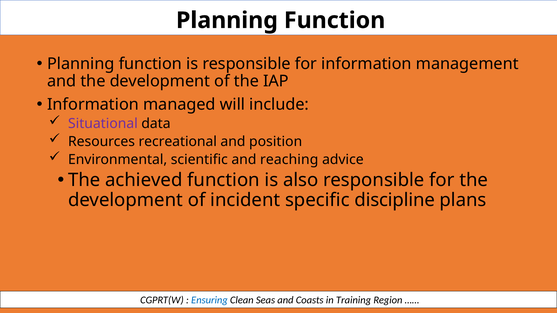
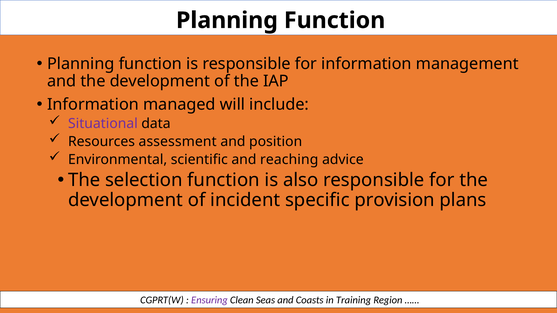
recreational: recreational -> assessment (178, 142)
achieved: achieved -> selection (144, 180)
discipline: discipline -> provision (395, 200)
Ensuring colour: blue -> purple (209, 300)
